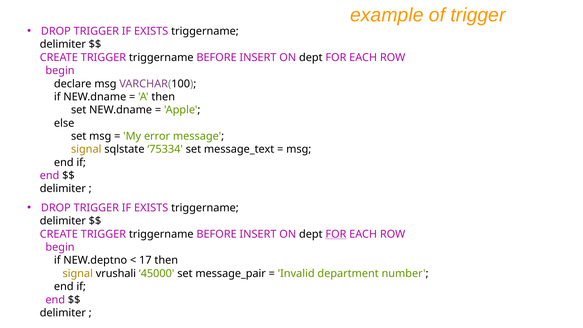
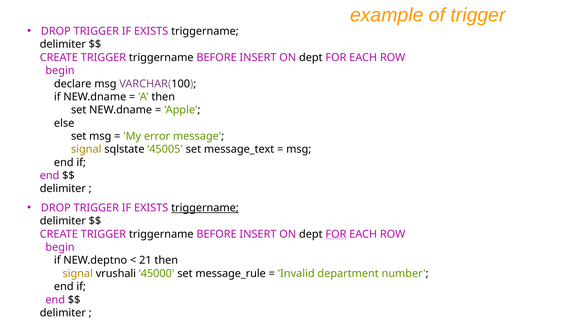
75334: 75334 -> 45005 (165, 149)
triggername underline: none -> present (205, 208)
17: 17 -> 21 (145, 260)
message_pair: message_pair -> message_rule (231, 273)
